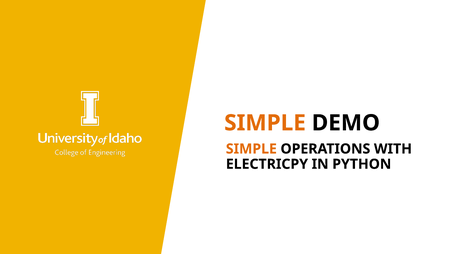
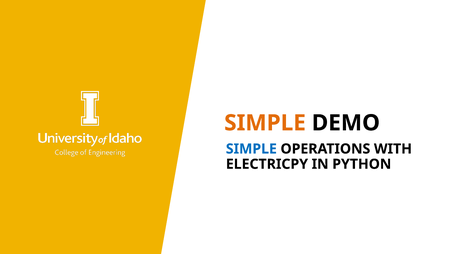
SIMPLE colour: orange -> blue (251, 149)
